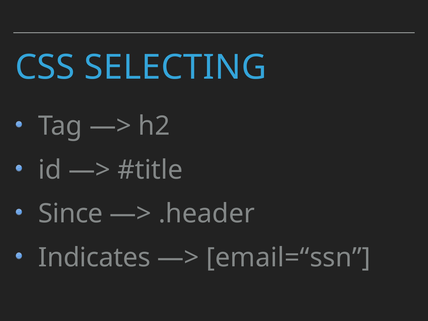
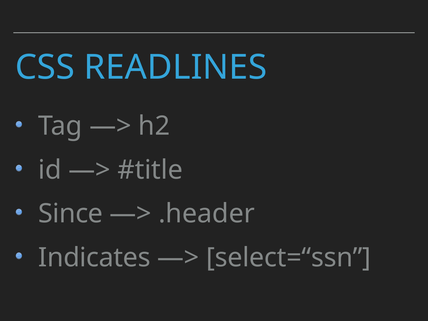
SELECTING: SELECTING -> READLINES (176, 67)
email=“ssn: email=“ssn -> select=“ssn (289, 258)
